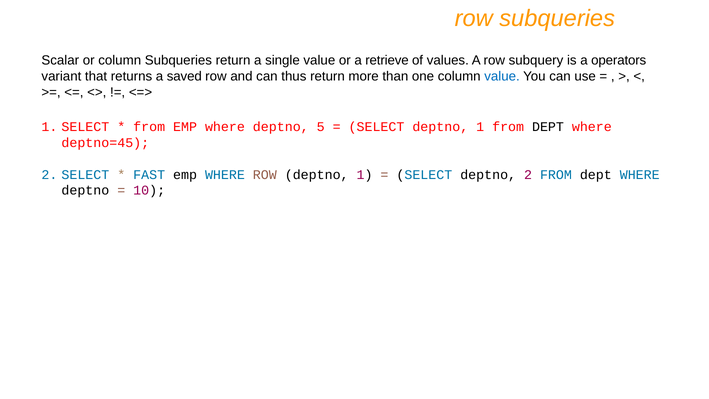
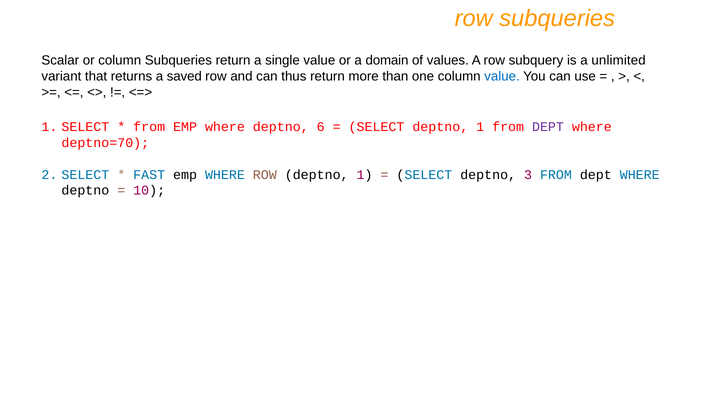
retrieve: retrieve -> domain (387, 60)
operators: operators -> unlimited (619, 60)
5: 5 -> 6 (321, 127)
DEPT colour: black -> purple (548, 127)
deptno=45: deptno=45 -> deptno=70 (105, 143)
deptno 2: 2 -> 3 (528, 175)
